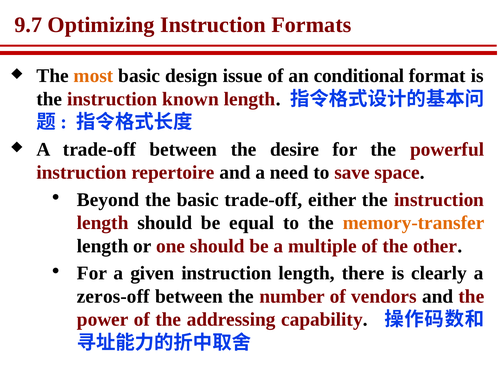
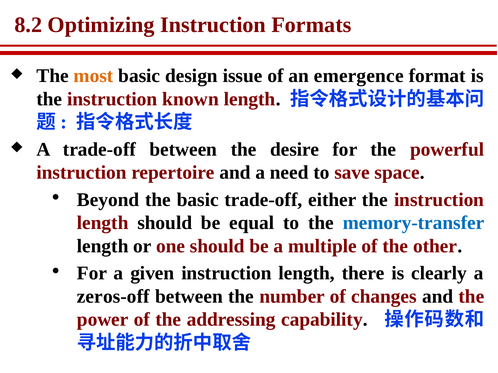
9.7: 9.7 -> 8.2 (28, 25)
conditional: conditional -> emergence (359, 76)
memory-transfer colour: orange -> blue (413, 223)
vendors: vendors -> changes (384, 297)
